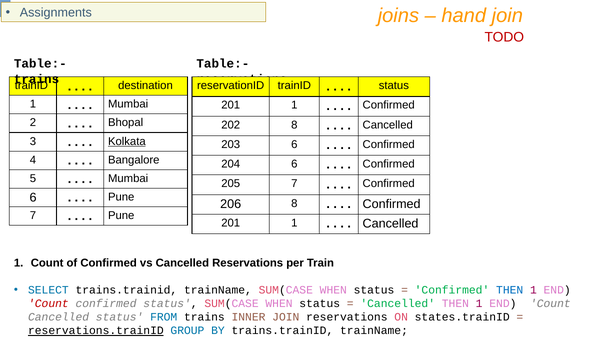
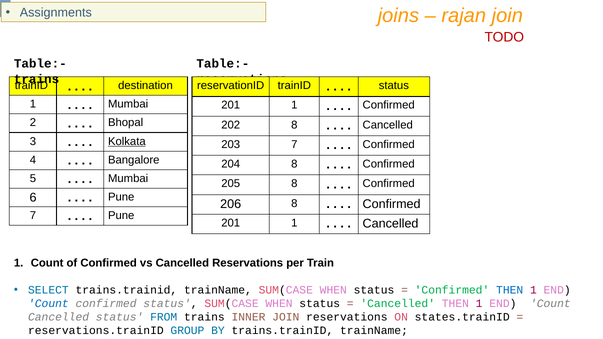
hand: hand -> rajan (464, 16)
203 6: 6 -> 7 (294, 145)
204 6: 6 -> 8 (294, 164)
205 7: 7 -> 8 (294, 184)
Count colour: red -> blue (48, 304)
reservations.trainID underline: present -> none (96, 331)
